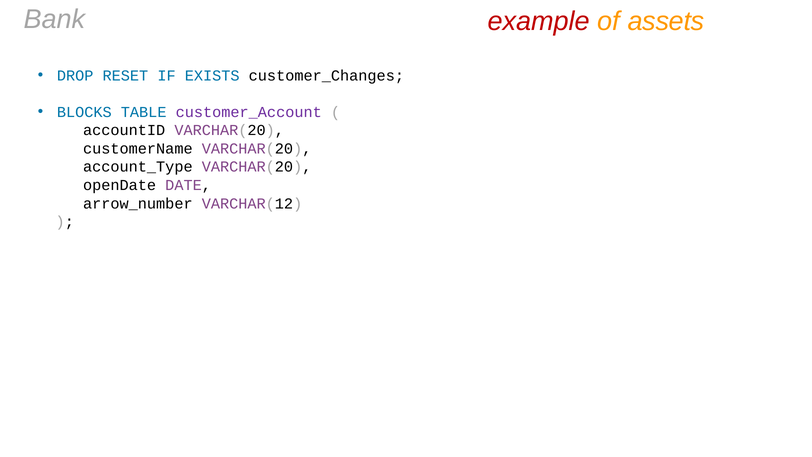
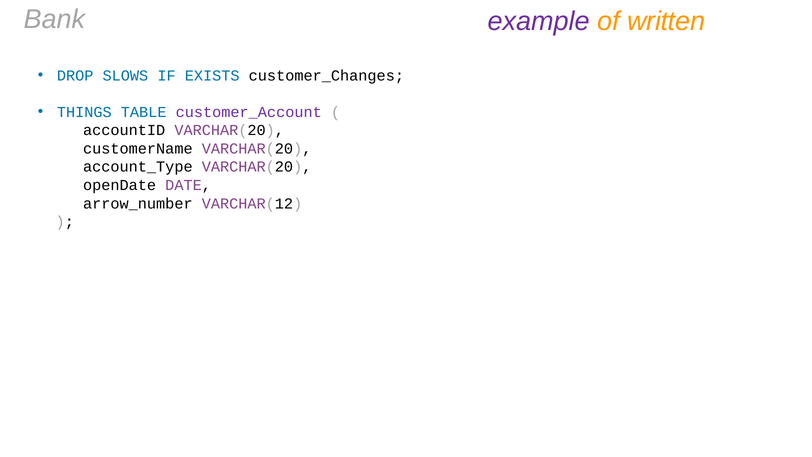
example colour: red -> purple (539, 21)
assets: assets -> written (666, 21)
RESET: RESET -> SLOWS (125, 76)
BLOCKS: BLOCKS -> THINGS (84, 112)
